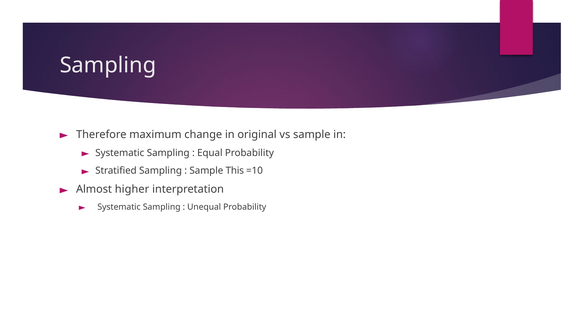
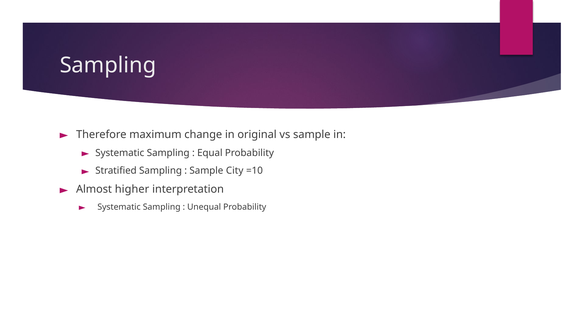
This: This -> City (235, 170)
